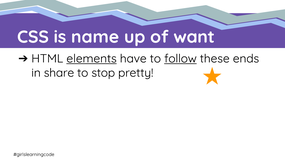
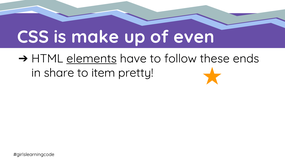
name: name -> make (95, 37)
want: want -> even (194, 37)
follow underline: present -> none (180, 59)
stop: stop -> item (103, 73)
